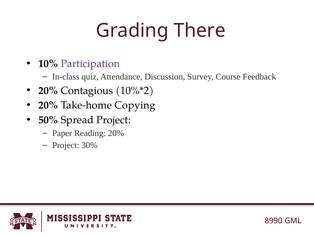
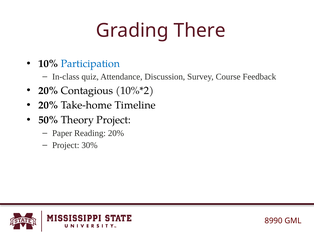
Participation colour: purple -> blue (90, 64)
Copying: Copying -> Timeline (135, 105)
Spread: Spread -> Theory (77, 120)
